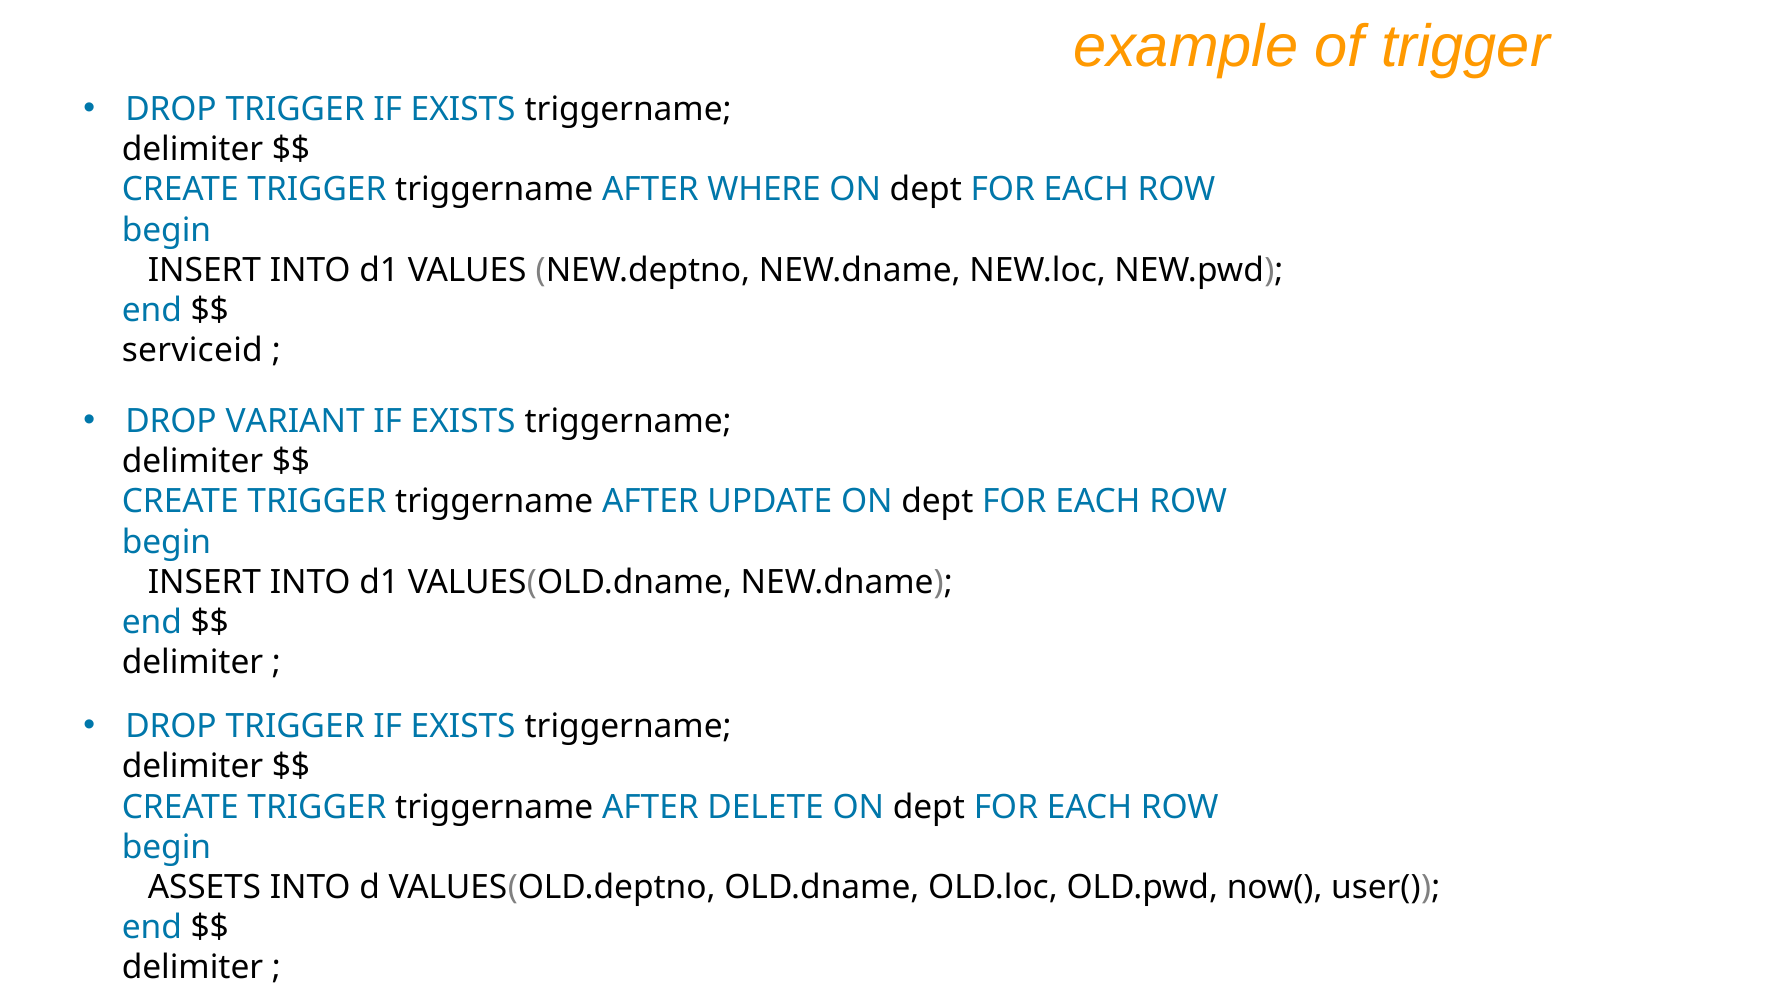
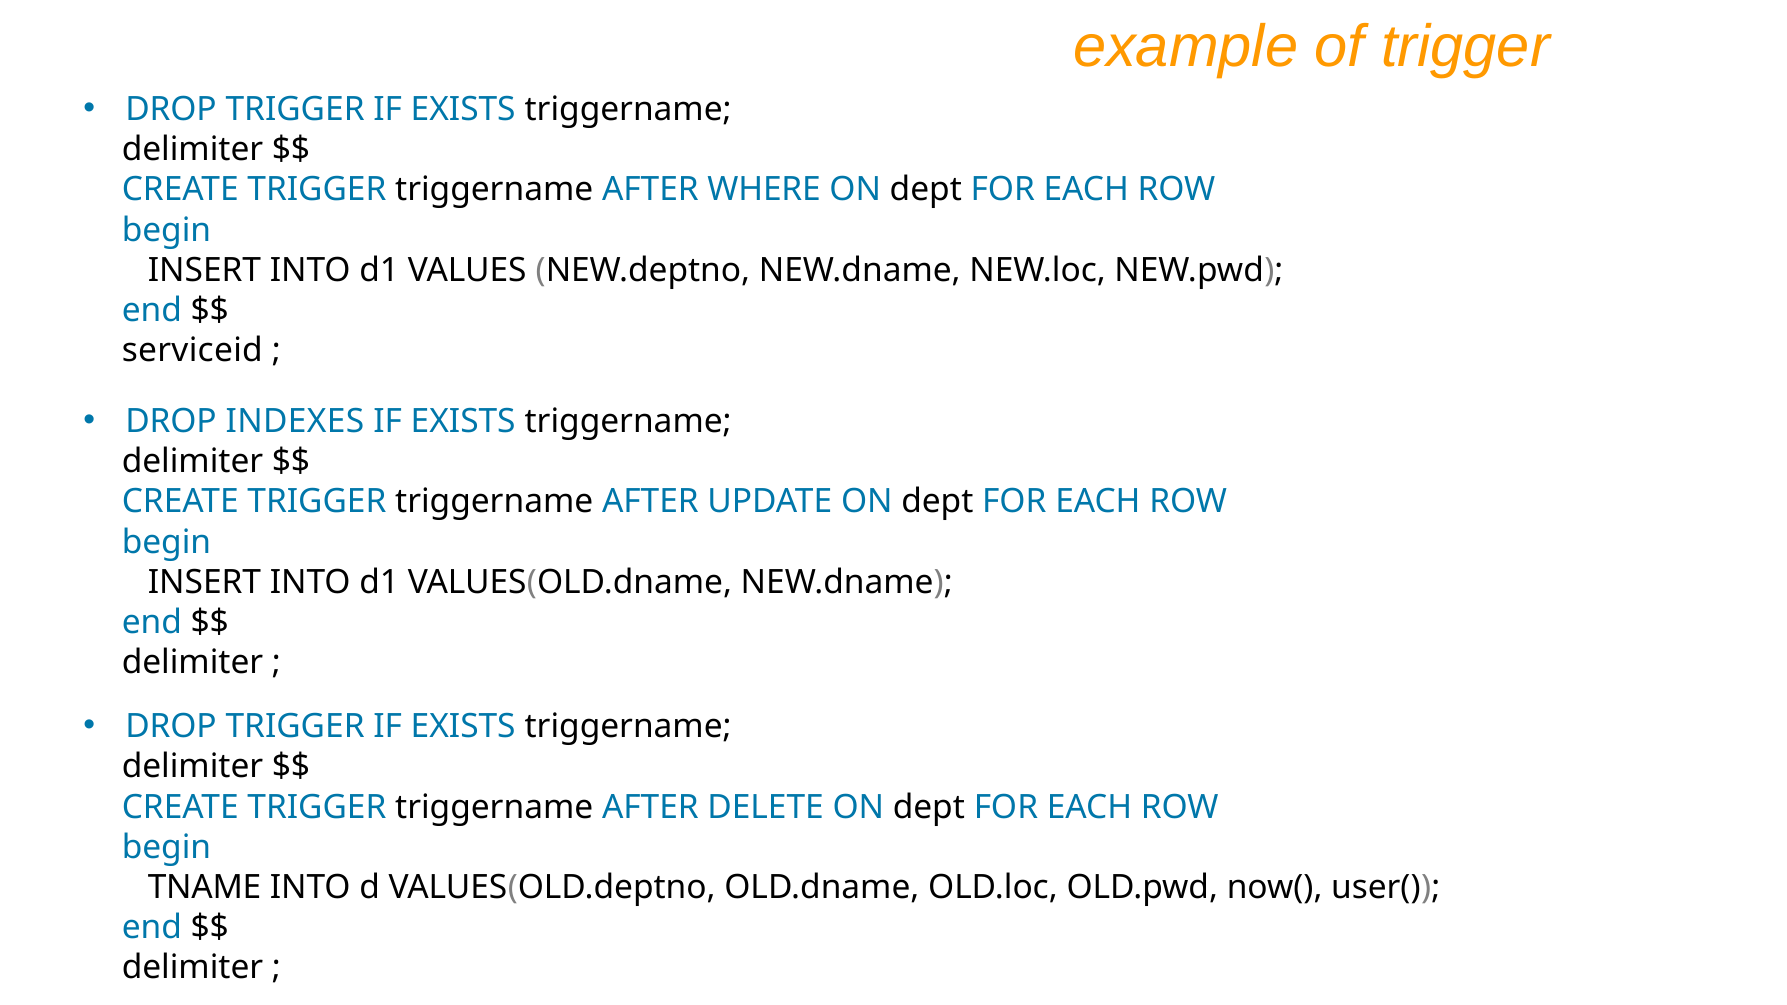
VARIANT: VARIANT -> INDEXES (295, 422)
ASSETS: ASSETS -> TNAME (205, 888)
